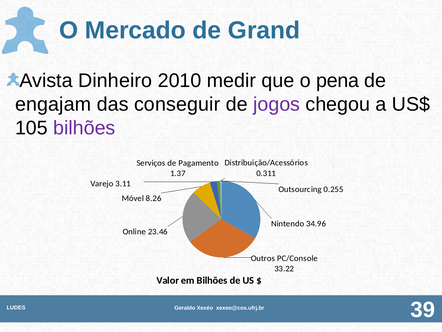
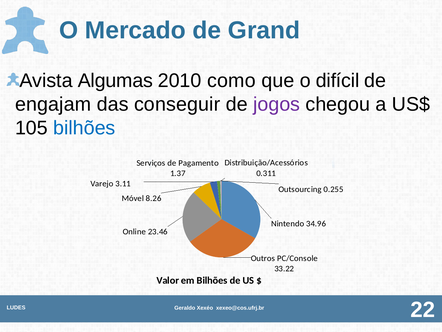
Dinheiro: Dinheiro -> Algumas (115, 81)
medir: medir -> como (231, 81)
pena: pena -> difícil (338, 81)
bilhões colour: purple -> blue (84, 128)
39: 39 -> 22 (423, 309)
